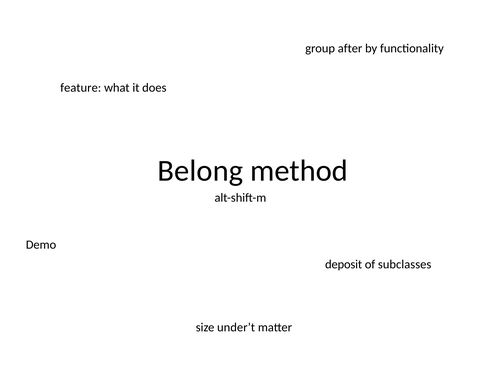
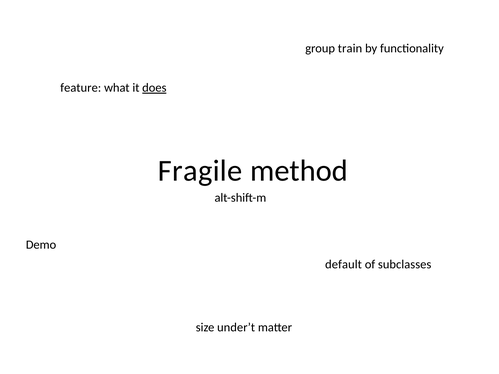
after: after -> train (350, 49)
does underline: none -> present (154, 88)
Belong: Belong -> Fragile (200, 171)
deposit: deposit -> default (344, 265)
